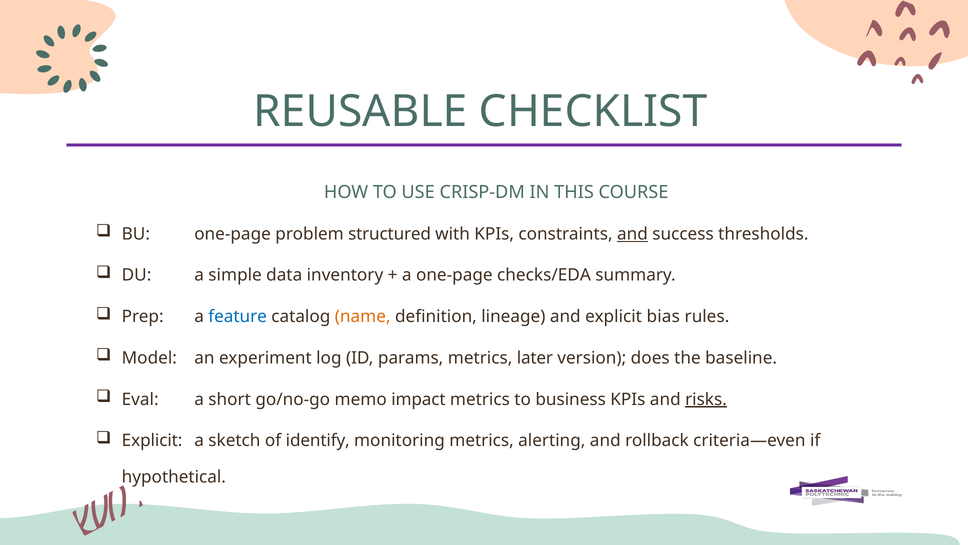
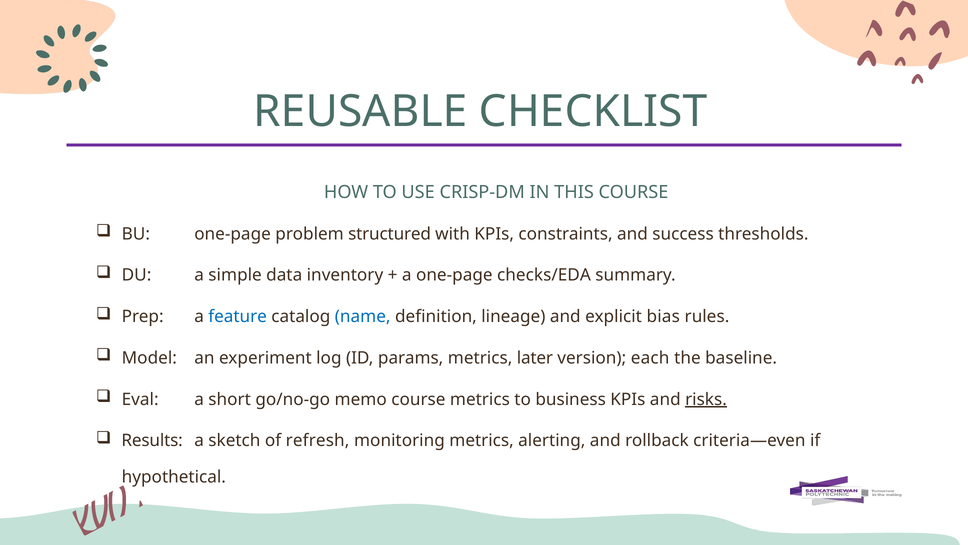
and underline: present -> none (632, 234)
name colour: orange -> blue (363, 316)
does: does -> each (650, 358)
memo impact: impact -> course (418, 399)
Explicit: Explicit -> Results (152, 440)
identify: identify -> refresh (318, 440)
